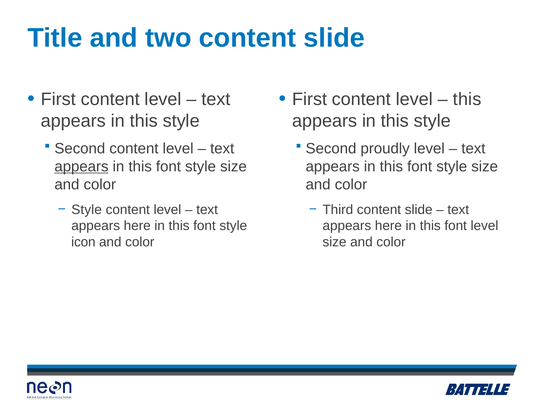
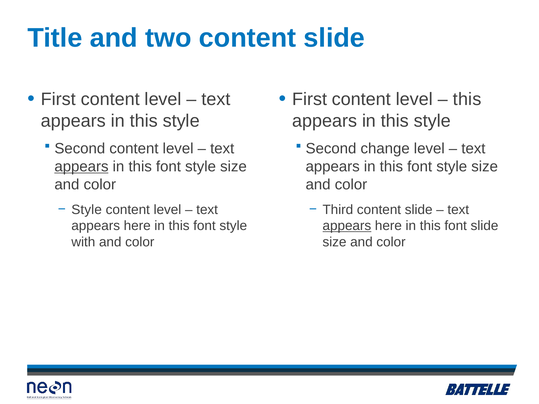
proudly: proudly -> change (385, 149)
appears underline: none -> present (347, 226)
font level: level -> slide (484, 226)
icon: icon -> with (83, 242)
